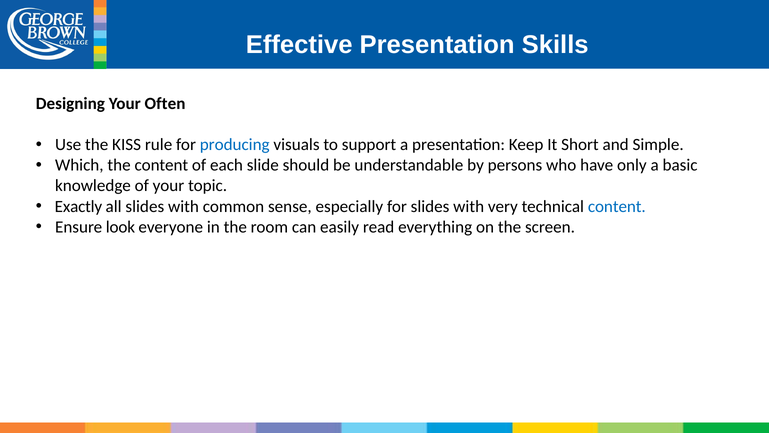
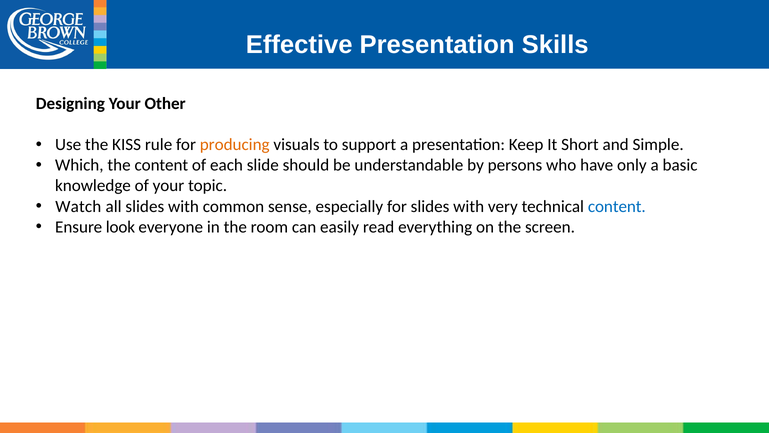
Often: Often -> Other (165, 104)
producing colour: blue -> orange (235, 145)
Exactly: Exactly -> Watch (78, 206)
